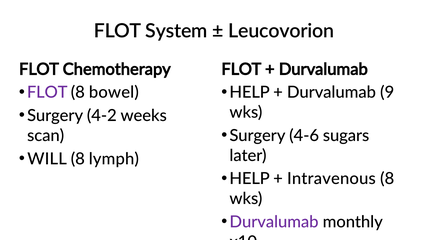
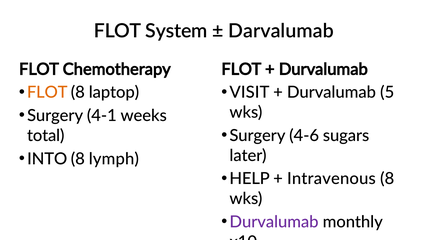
Leucovorion: Leucovorion -> Darvalumab (281, 31)
FLOT colour: purple -> orange (47, 93)
bowel: bowel -> laptop (114, 93)
HELP: HELP -> VISIT (249, 93)
9: 9 -> 5 (387, 93)
4-2: 4-2 -> 4-1 (102, 116)
scan: scan -> total (46, 136)
WILL: WILL -> INTO (47, 159)
